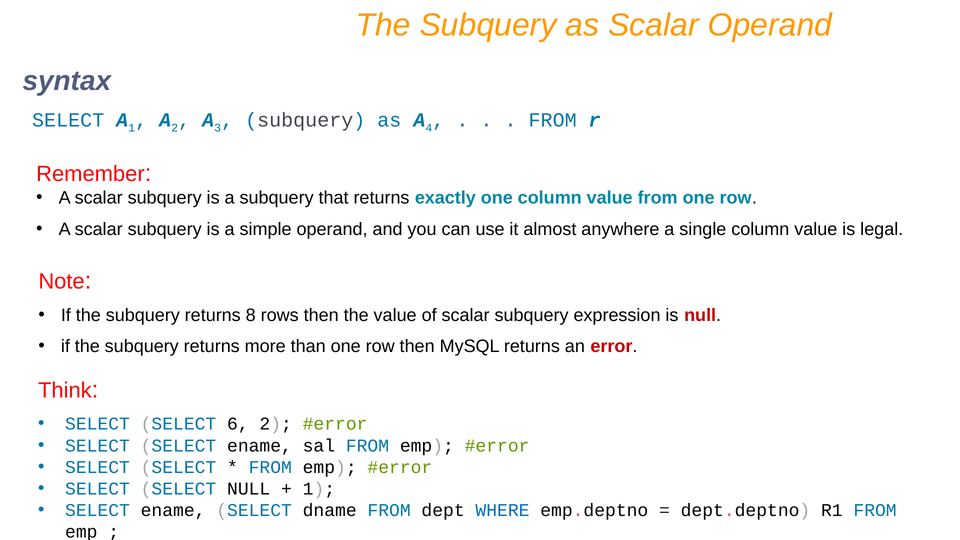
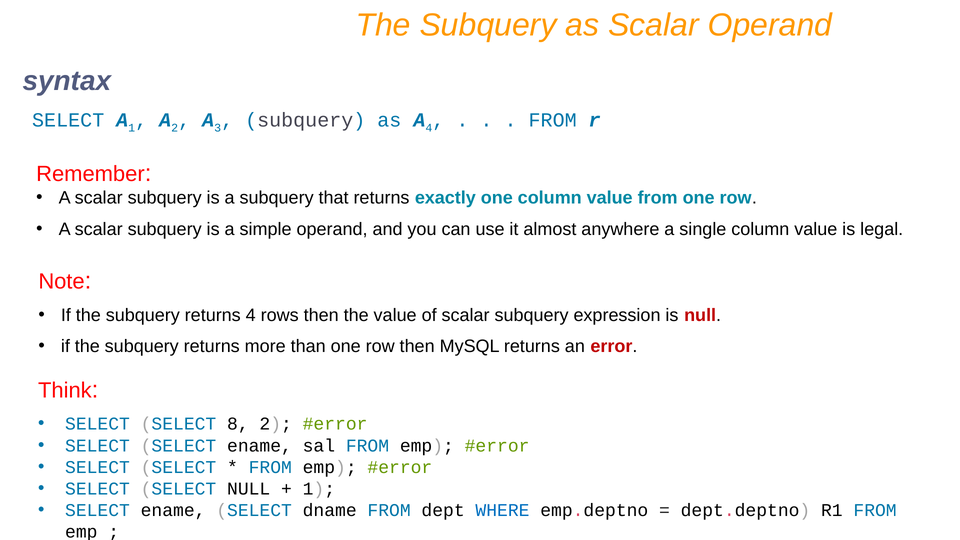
returns 8: 8 -> 4 (251, 315)
6: 6 -> 8 (238, 424)
